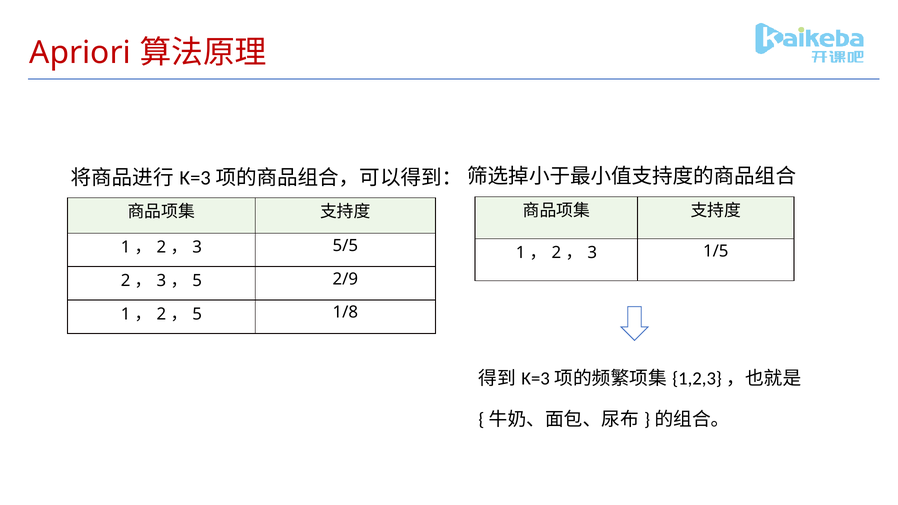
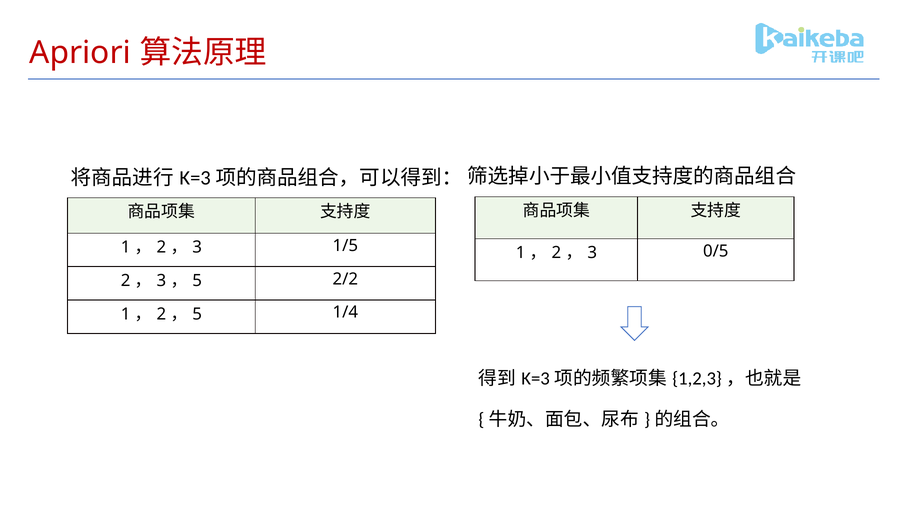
5/5: 5/5 -> 1/5 (345, 246)
1/5: 1/5 -> 0/5 (716, 251)
2/9: 2/9 -> 2/2 (345, 279)
1/8: 1/8 -> 1/4 (345, 312)
